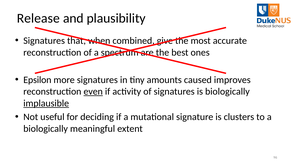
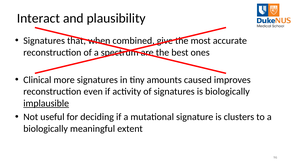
Release: Release -> Interact (38, 18)
Epsilon: Epsilon -> Clinical (37, 80)
even underline: present -> none (93, 92)
